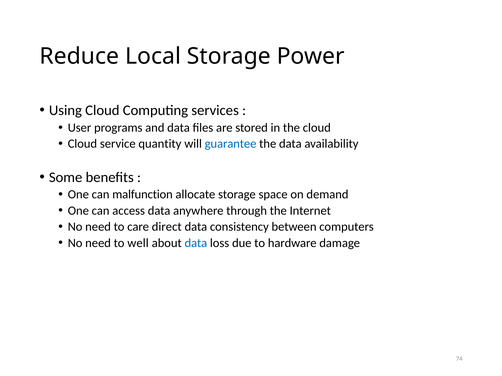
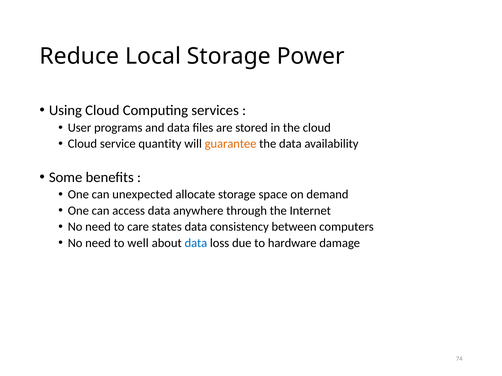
guarantee colour: blue -> orange (231, 144)
malfunction: malfunction -> unexpected (142, 195)
direct: direct -> states (167, 227)
